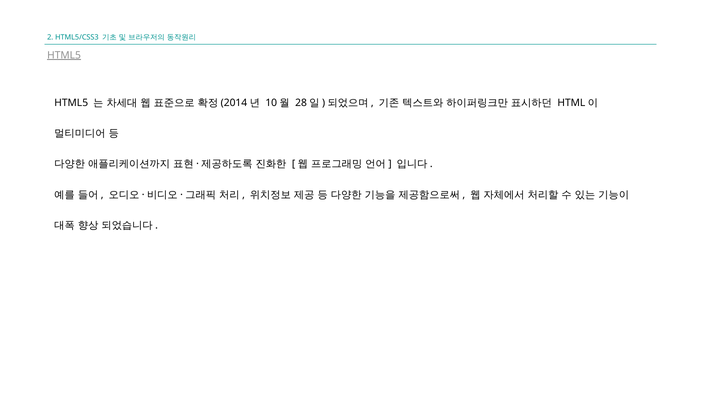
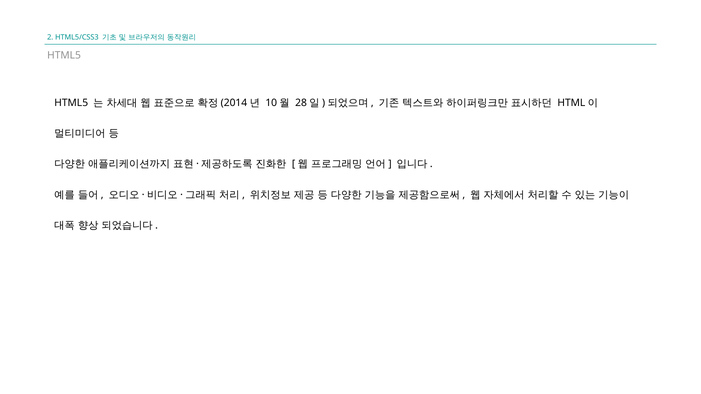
HTML5 underline: present -> none (64, 55)
